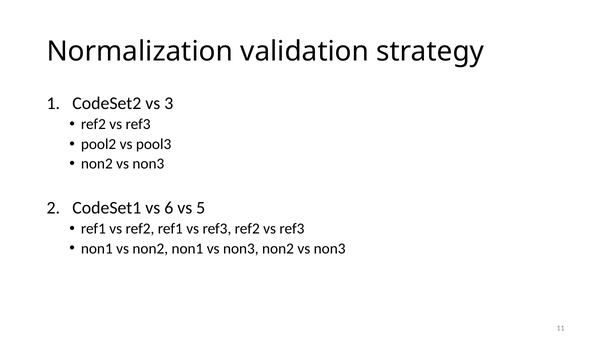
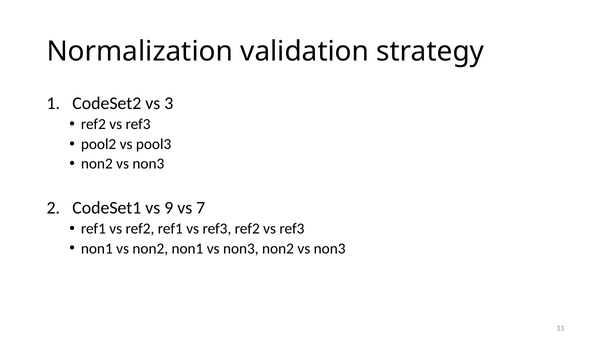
6: 6 -> 9 (169, 208)
5: 5 -> 7 (201, 208)
